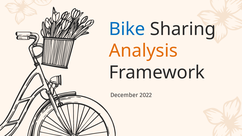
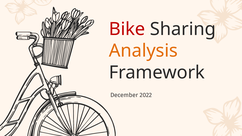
Bike colour: blue -> red (127, 29)
